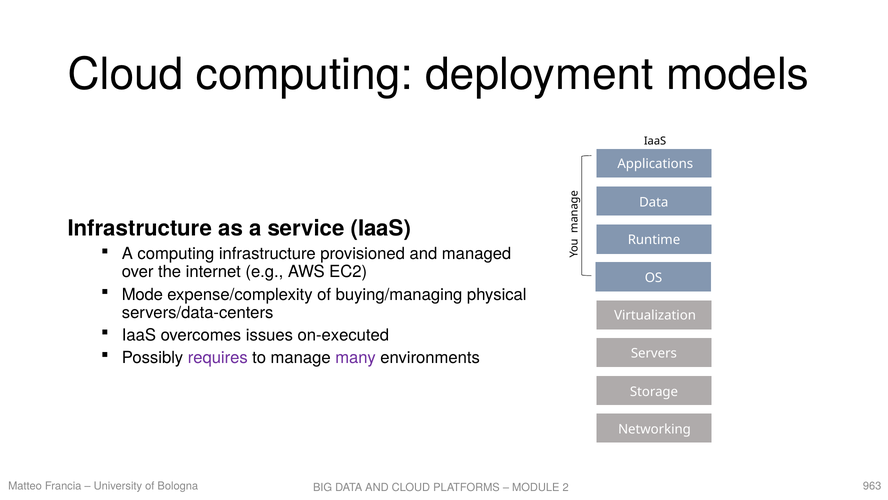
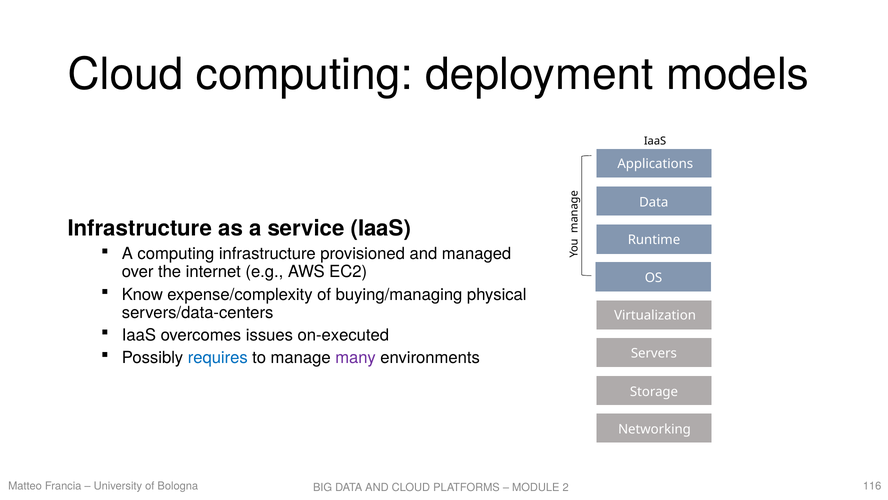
Mode: Mode -> Know (142, 294)
requires colour: purple -> blue (218, 357)
963: 963 -> 116 (872, 486)
